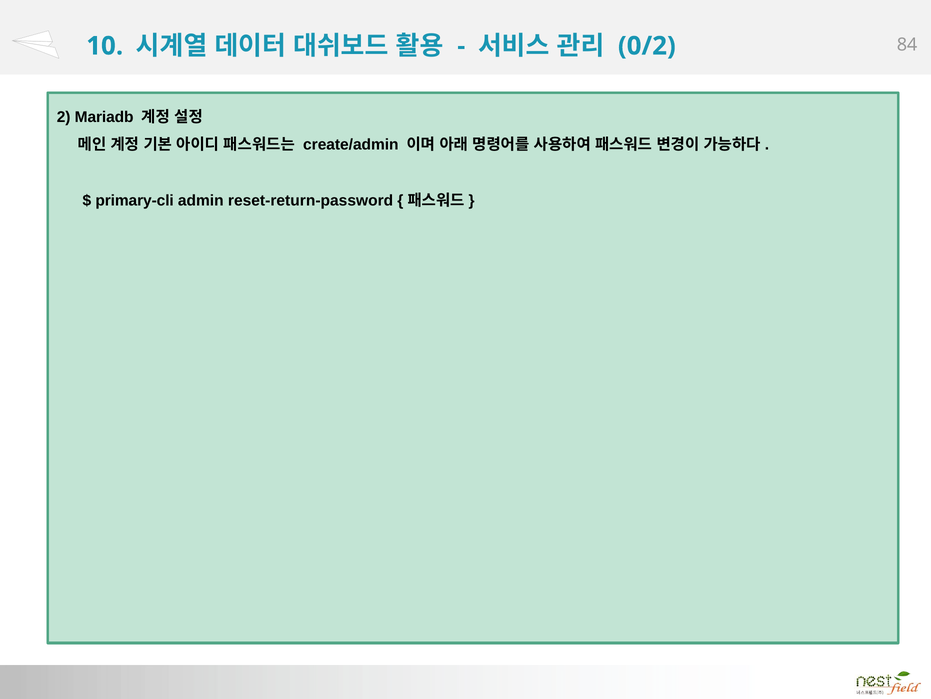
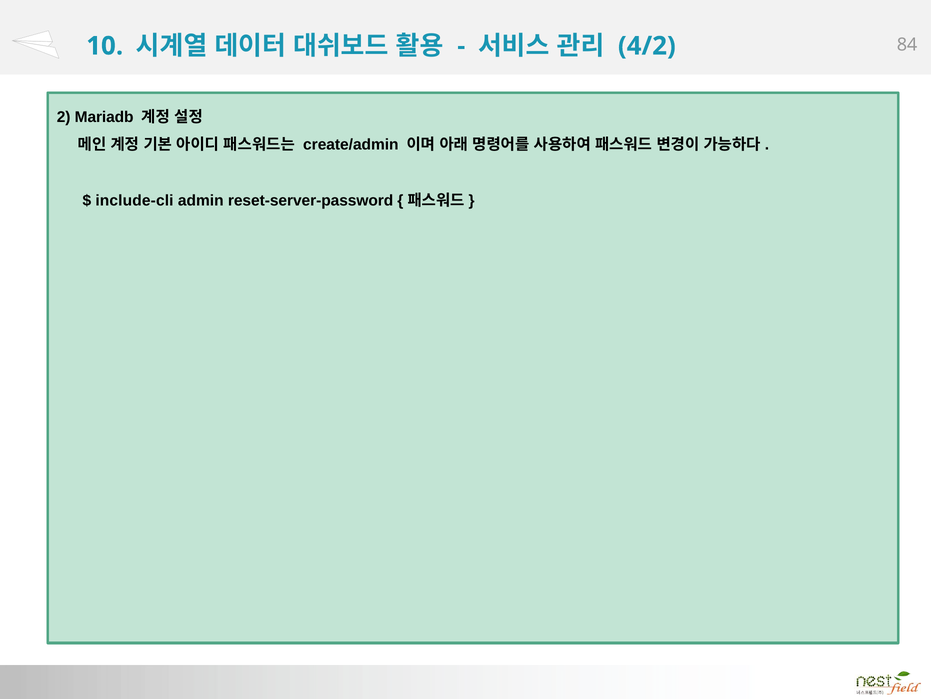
0/2: 0/2 -> 4/2 (647, 46)
primary-cli: primary-cli -> include-cli (134, 201)
reset-return-password: reset-return-password -> reset-server-password (311, 201)
